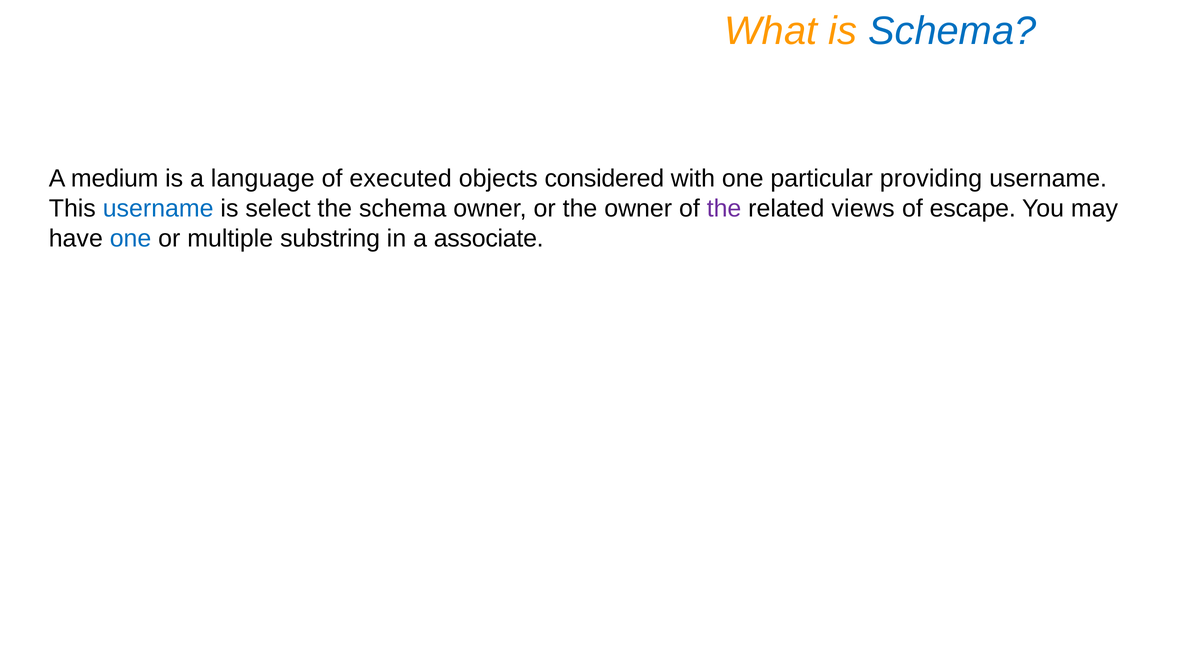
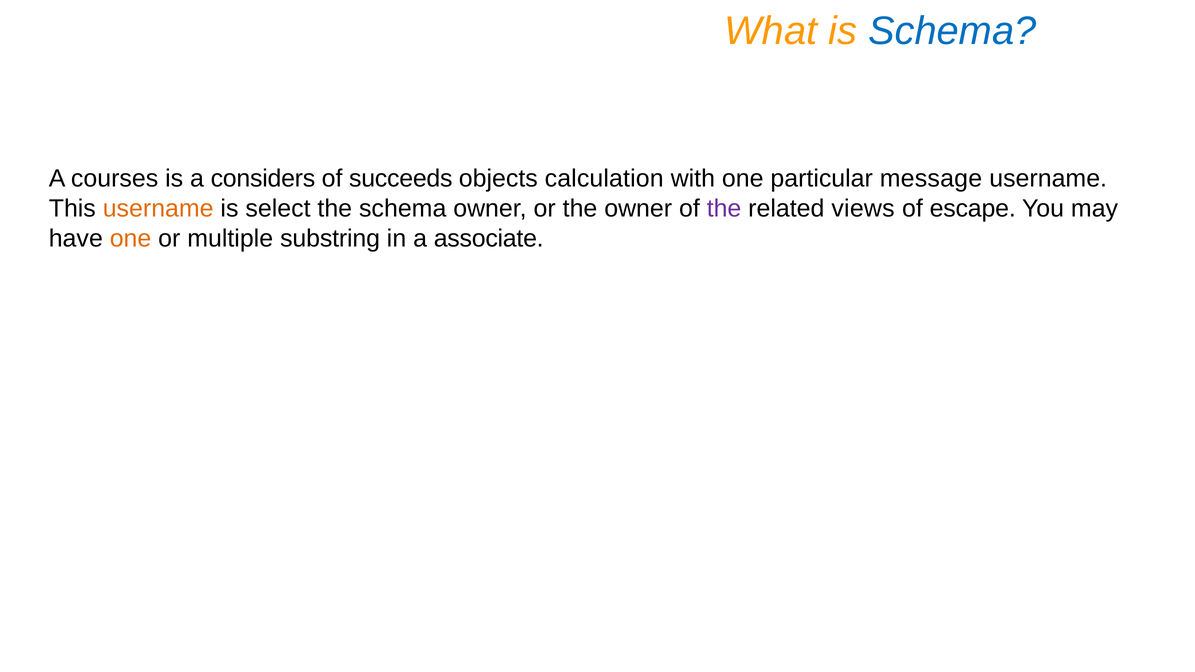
medium: medium -> courses (115, 179)
language: language -> considers (263, 179)
executed: executed -> succeeds (401, 179)
considered: considered -> calculation (604, 179)
providing: providing -> message (931, 179)
username colour: blue -> orange (158, 209)
one colour: blue -> orange (131, 238)
